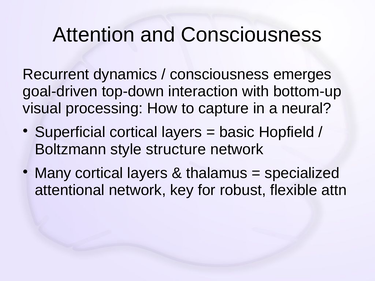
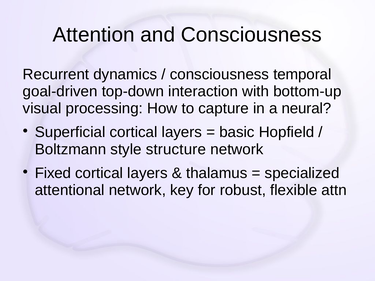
emerges: emerges -> temporal (302, 75)
Many: Many -> Fixed (53, 173)
